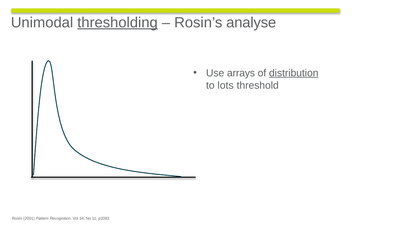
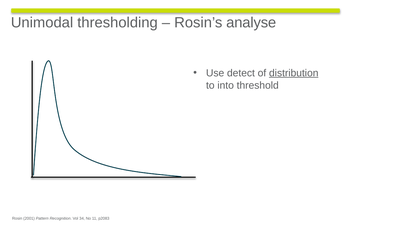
thresholding underline: present -> none (118, 23)
arrays: arrays -> detect (241, 73)
lots: lots -> into (226, 85)
